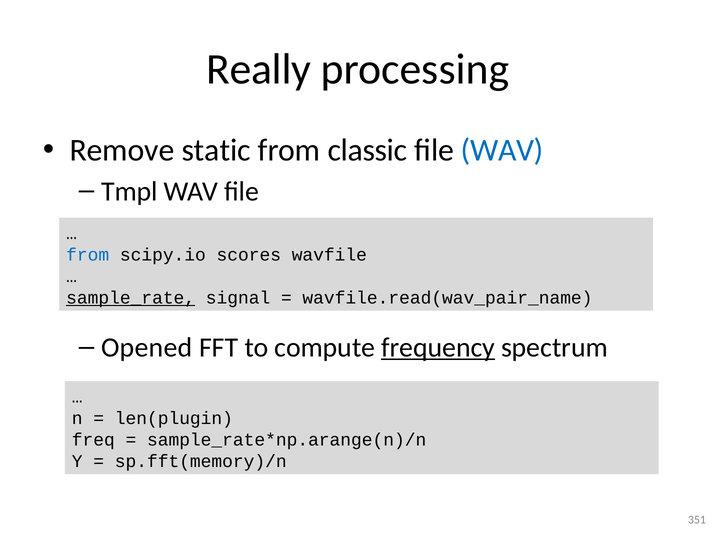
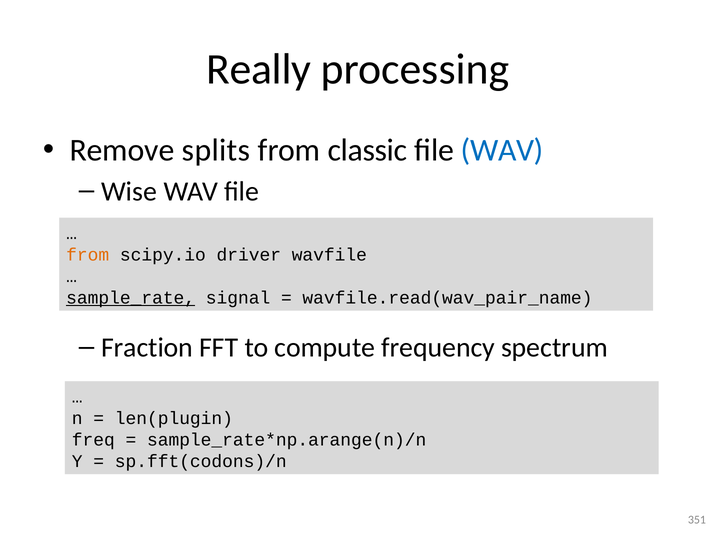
static: static -> splits (216, 150)
Tmpl: Tmpl -> Wise (129, 191)
from colour: blue -> orange (88, 255)
scores: scores -> driver (249, 255)
Opened: Opened -> Fraction (147, 347)
frequency underline: present -> none (438, 347)
sp.fft(memory)/n: sp.fft(memory)/n -> sp.fft(codons)/n (201, 461)
